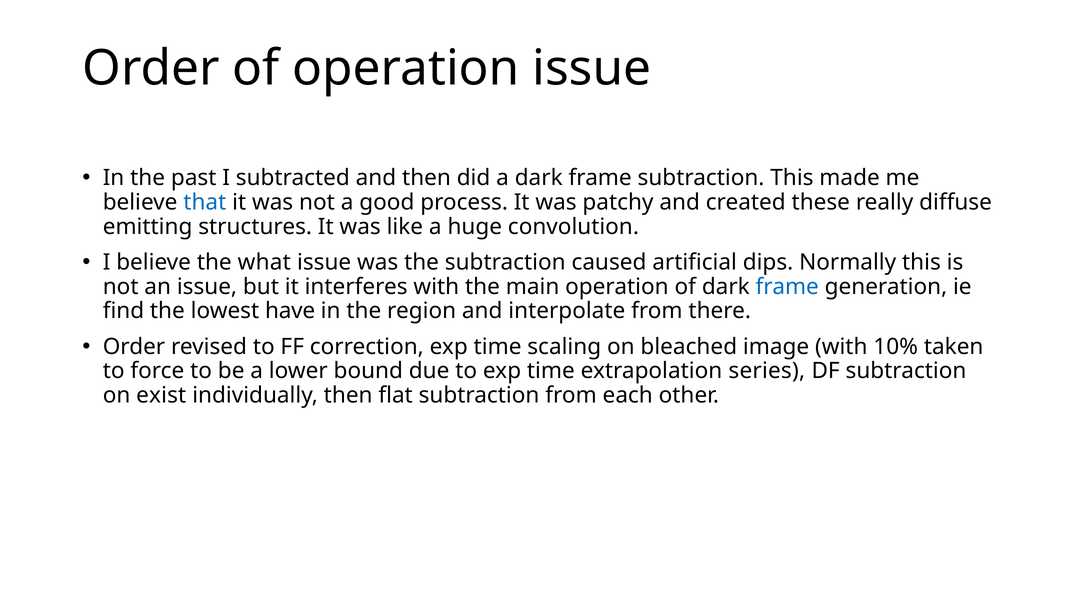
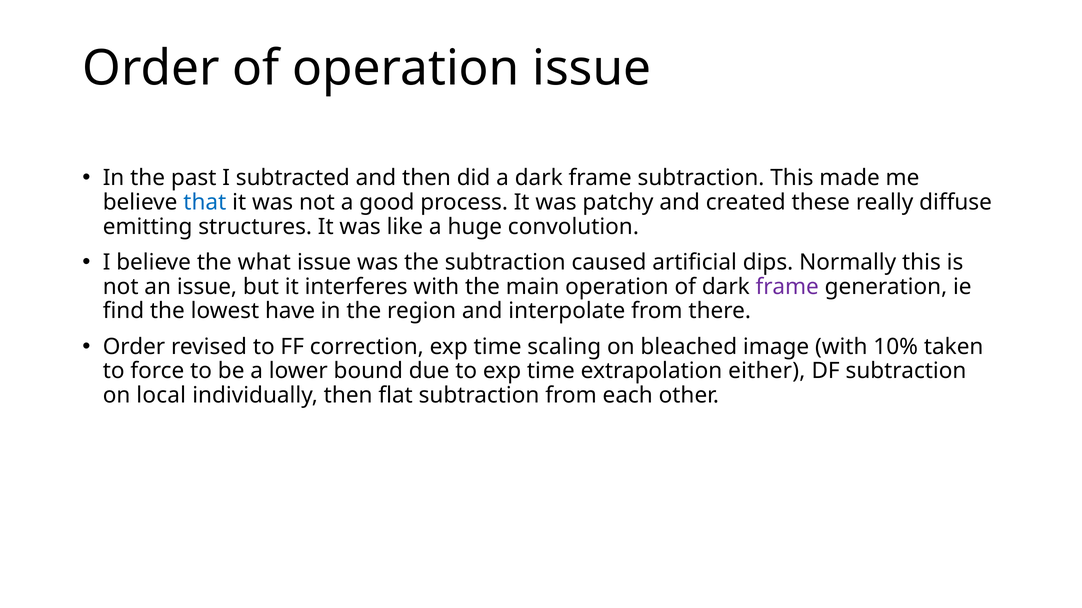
frame colour: blue -> purple (787, 287)
series: series -> either (767, 371)
exist: exist -> local (161, 396)
